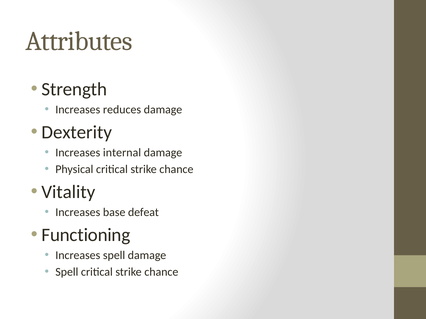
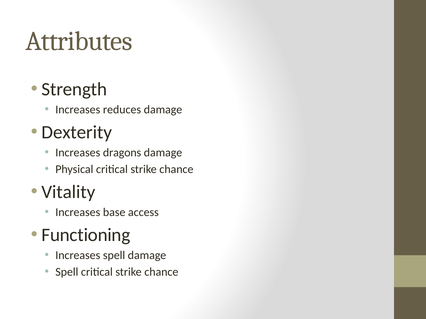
internal: internal -> dragons (122, 153)
defeat: defeat -> access (143, 213)
